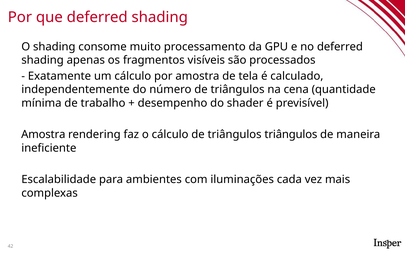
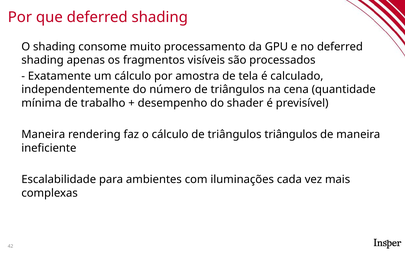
Amostra: Amostra -> Maneira (43, 135)
